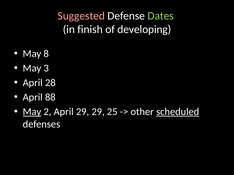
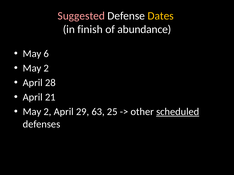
Dates colour: light green -> yellow (161, 16)
developing: developing -> abundance (144, 29)
8: 8 -> 6 (46, 54)
3: 3 -> 2 (46, 68)
88: 88 -> 21 (50, 97)
May underline: present -> none (32, 112)
29 29: 29 -> 63 (98, 112)
